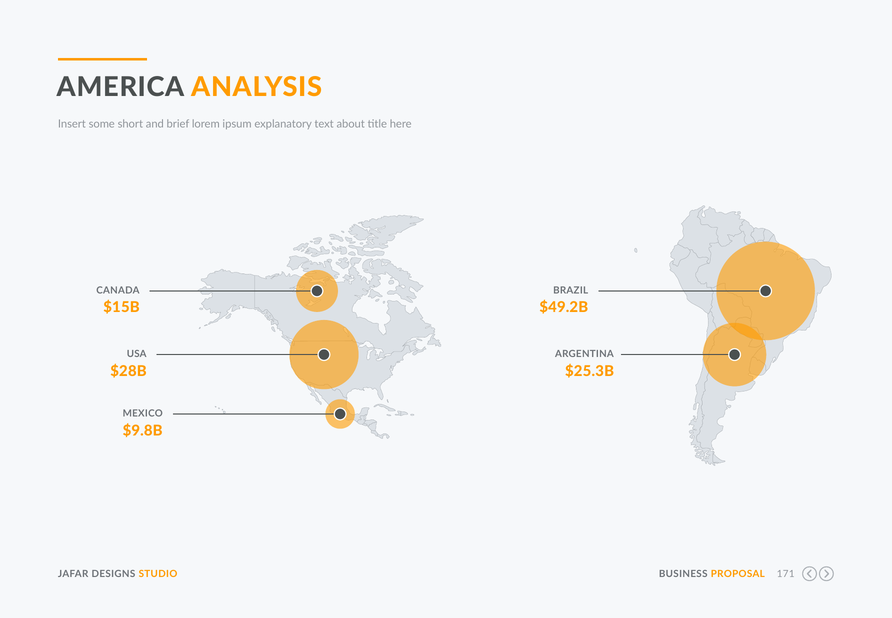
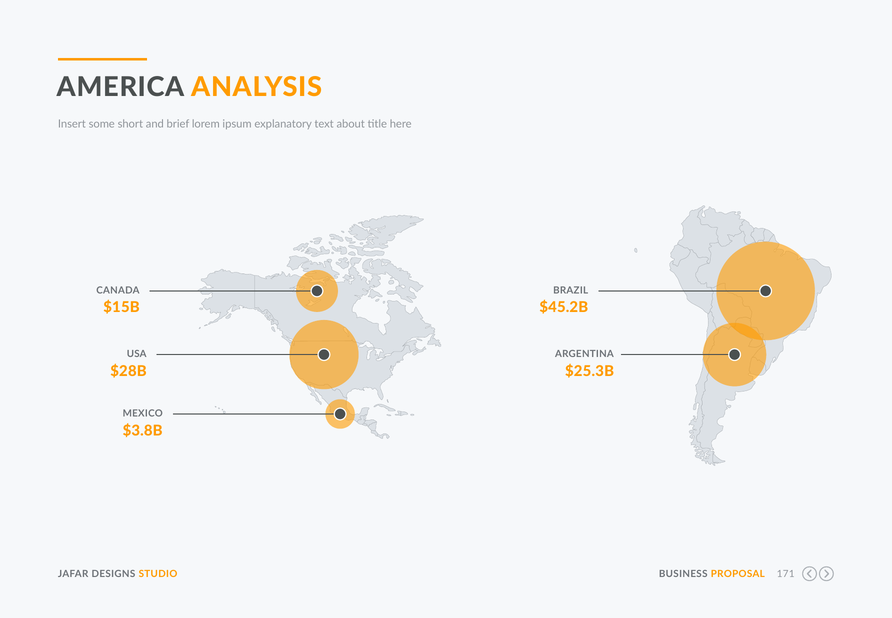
$49.2B: $49.2B -> $45.2B (564, 307)
$9.8B: $9.8B -> $3.8B (143, 430)
